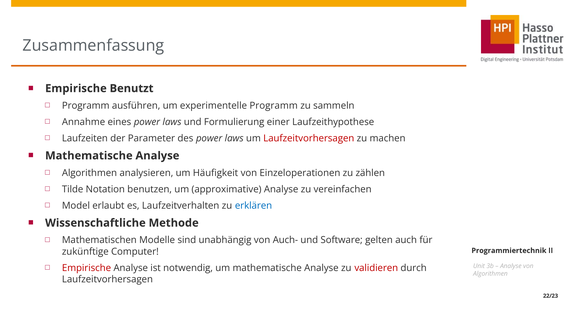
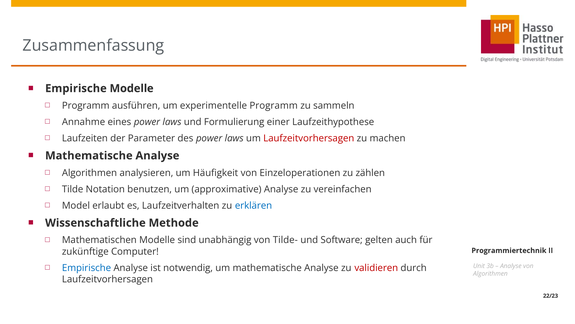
Empirische Benutzt: Benutzt -> Modelle (132, 88)
Auch-: Auch- -> Tilde- (285, 240)
Empirische colour: red -> blue (87, 267)
